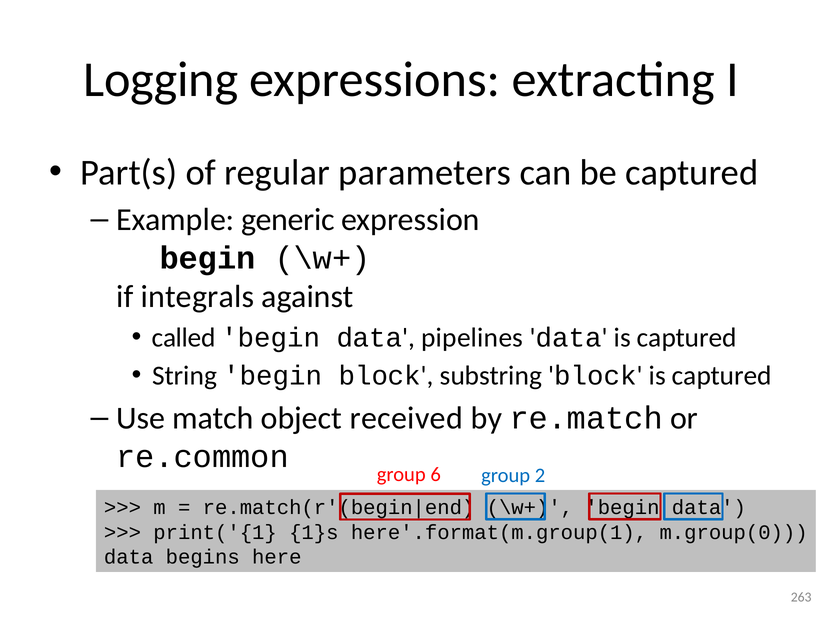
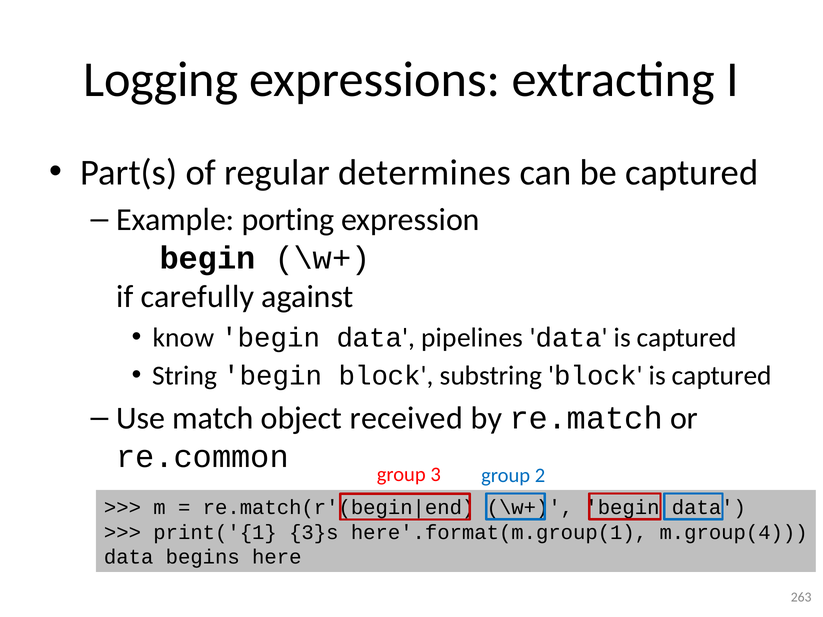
parameters: parameters -> determines (425, 173)
generic: generic -> porting (288, 220)
integrals: integrals -> carefully (197, 297)
called: called -> know (183, 338)
6: 6 -> 3 (436, 475)
1}s: 1}s -> 3}s (314, 533)
m.group(0: m.group(0 -> m.group(4 (734, 533)
